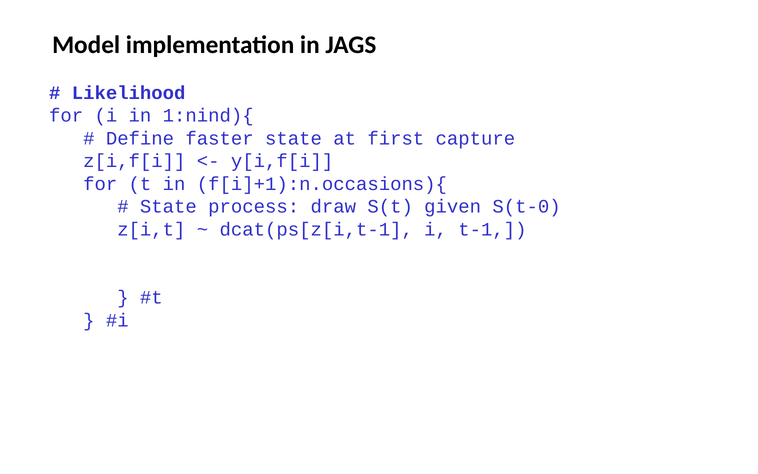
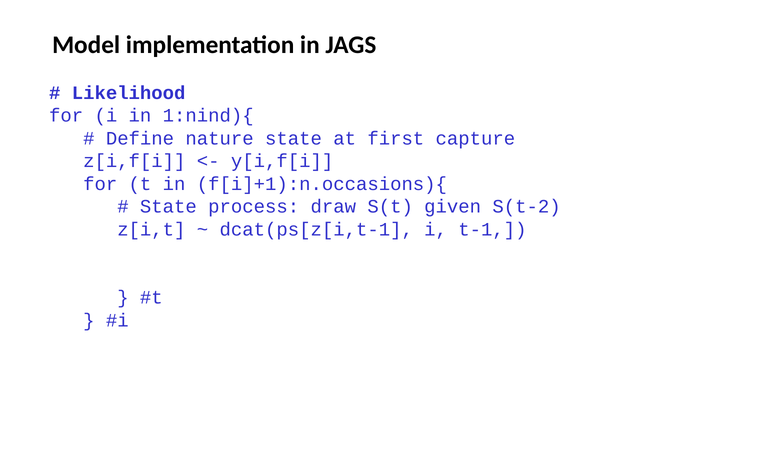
faster: faster -> nature (220, 138)
S(t-0: S(t-0 -> S(t-2 (527, 206)
